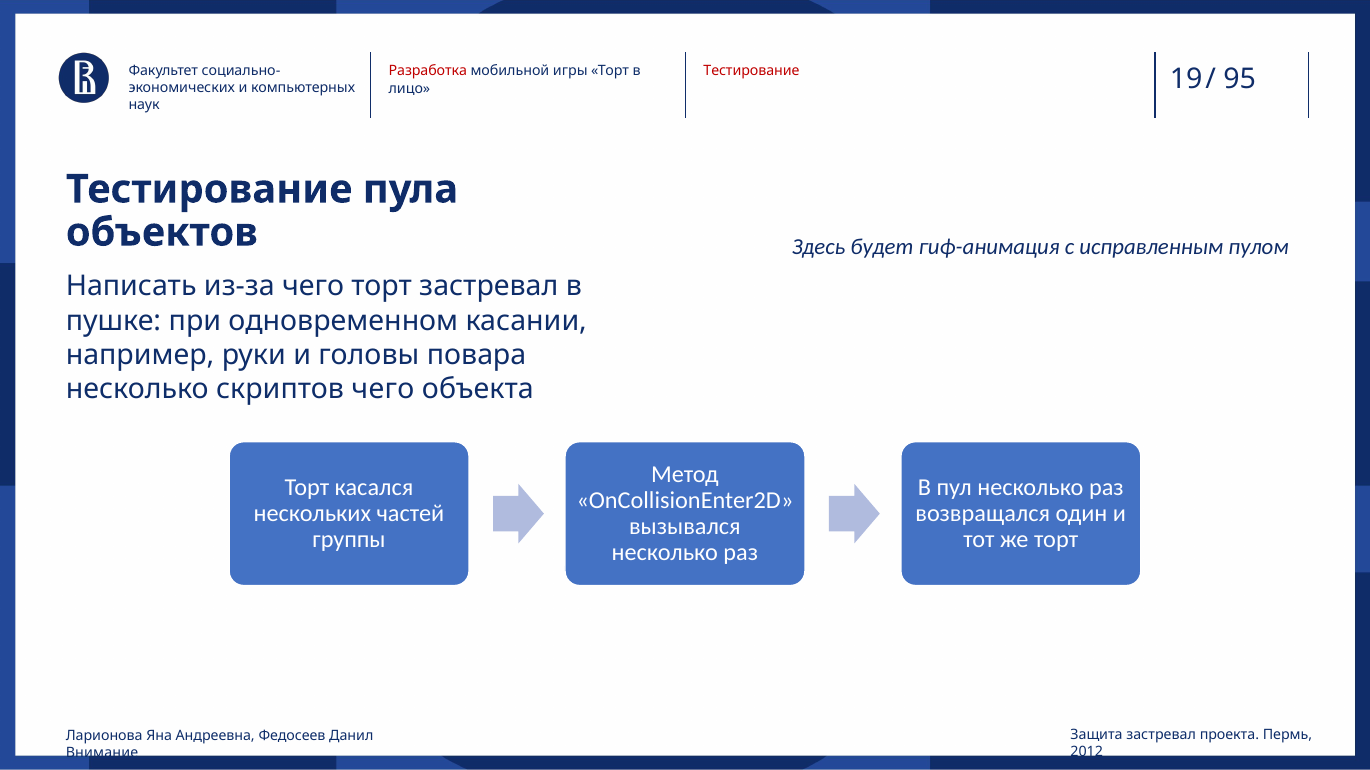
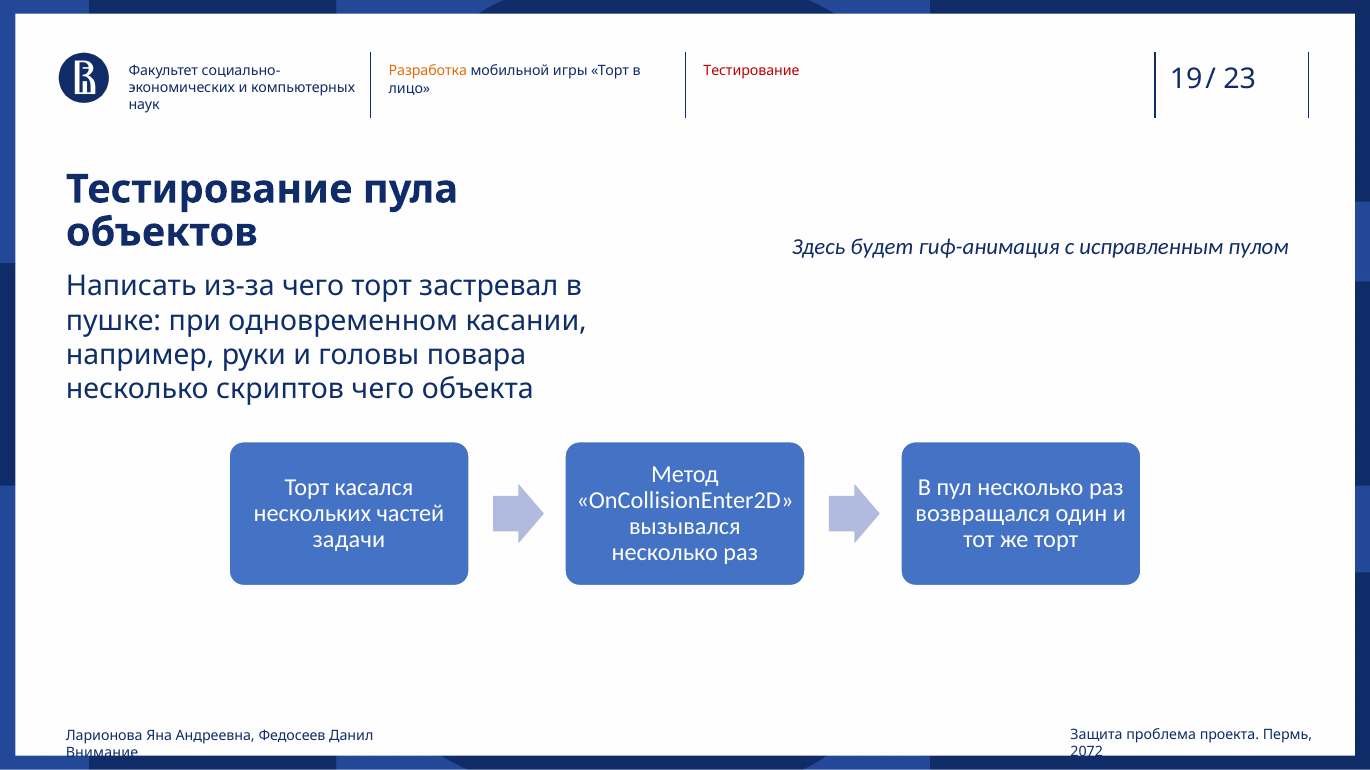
Разработка colour: red -> orange (428, 71)
95: 95 -> 23 (1240, 79)
группы: группы -> задачи (349, 540)
Защита застревал: застревал -> проблема (1161, 736)
2012: 2012 -> 2072 (1087, 753)
